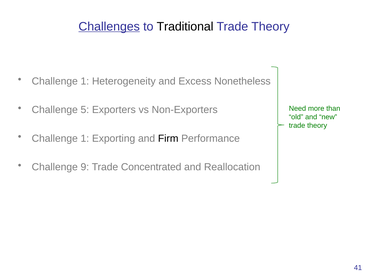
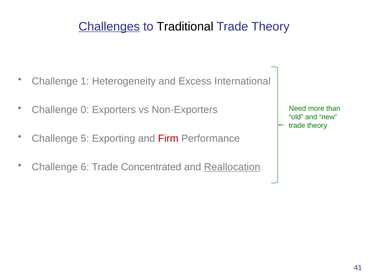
Nonetheless: Nonetheless -> International (242, 81)
5: 5 -> 0 (85, 110)
1: 1 -> 5 (85, 138)
Firm colour: black -> red (168, 138)
9: 9 -> 6 (85, 167)
Reallocation underline: none -> present (232, 167)
